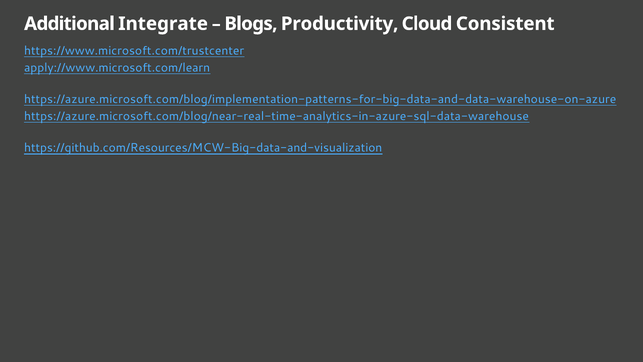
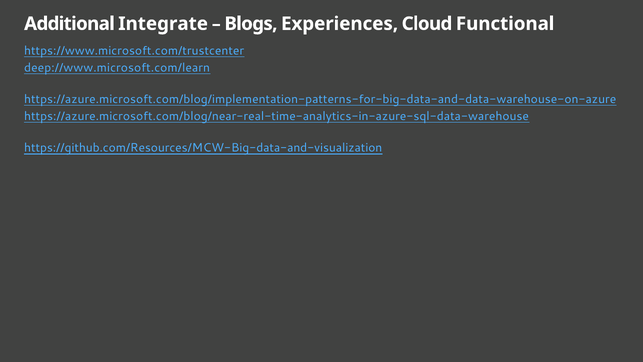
Productivity: Productivity -> Experiences (340, 24)
Consistent: Consistent -> Functional (505, 24)
apply://www.microsoft.com/learn: apply://www.microsoft.com/learn -> deep://www.microsoft.com/learn (117, 68)
